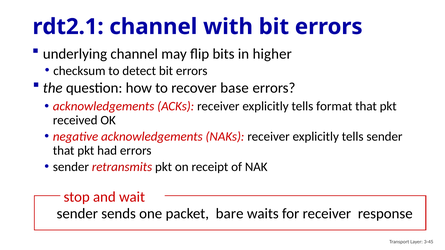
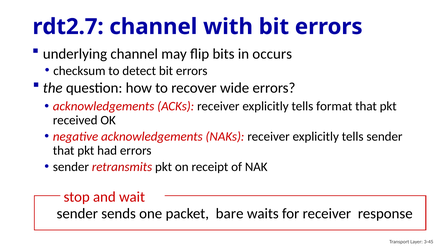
rdt2.1: rdt2.1 -> rdt2.7 (68, 27)
higher: higher -> occurs (272, 54)
base: base -> wide (235, 88)
